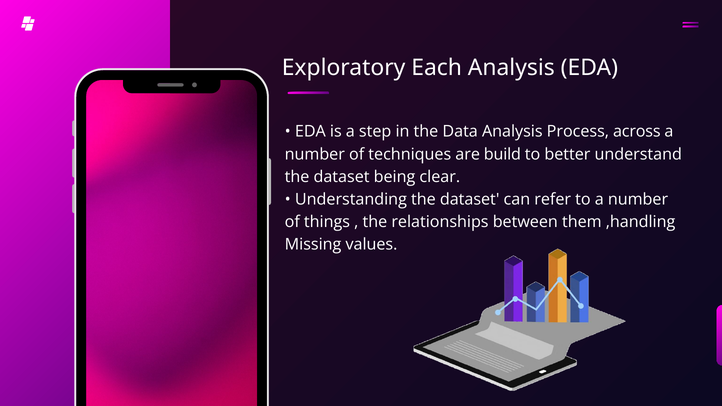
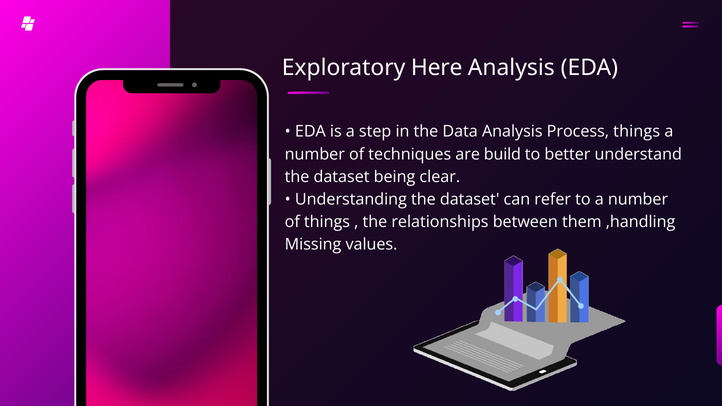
Each: Each -> Here (437, 68)
Process across: across -> things (637, 132)
